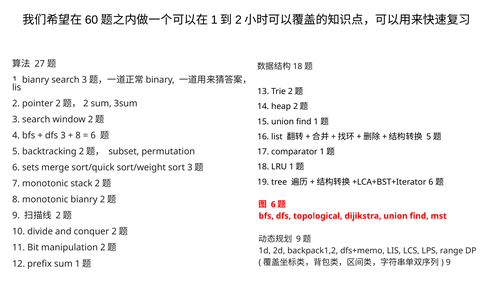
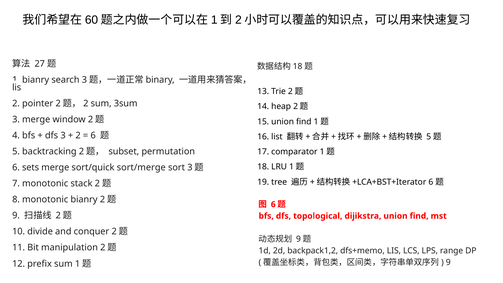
3 search: search -> merge (36, 119)
8: 8 -> 2 (78, 135)
sort/weight: sort/weight -> sort/merge (141, 168)
